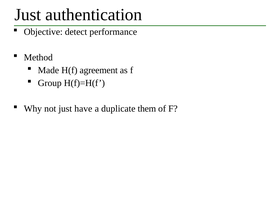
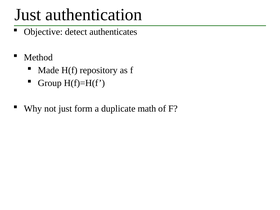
performance: performance -> authenticates (113, 32)
agreement: agreement -> repository (99, 70)
have: have -> form (83, 109)
them: them -> math (147, 109)
